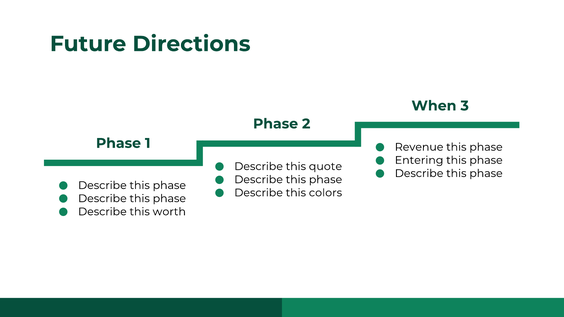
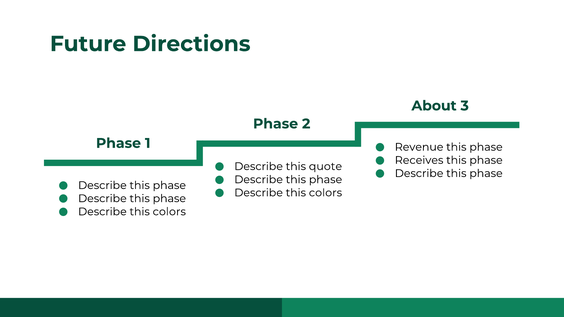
When: When -> About (434, 106)
Entering: Entering -> Receives (419, 160)
worth: worth -> colors (169, 212)
